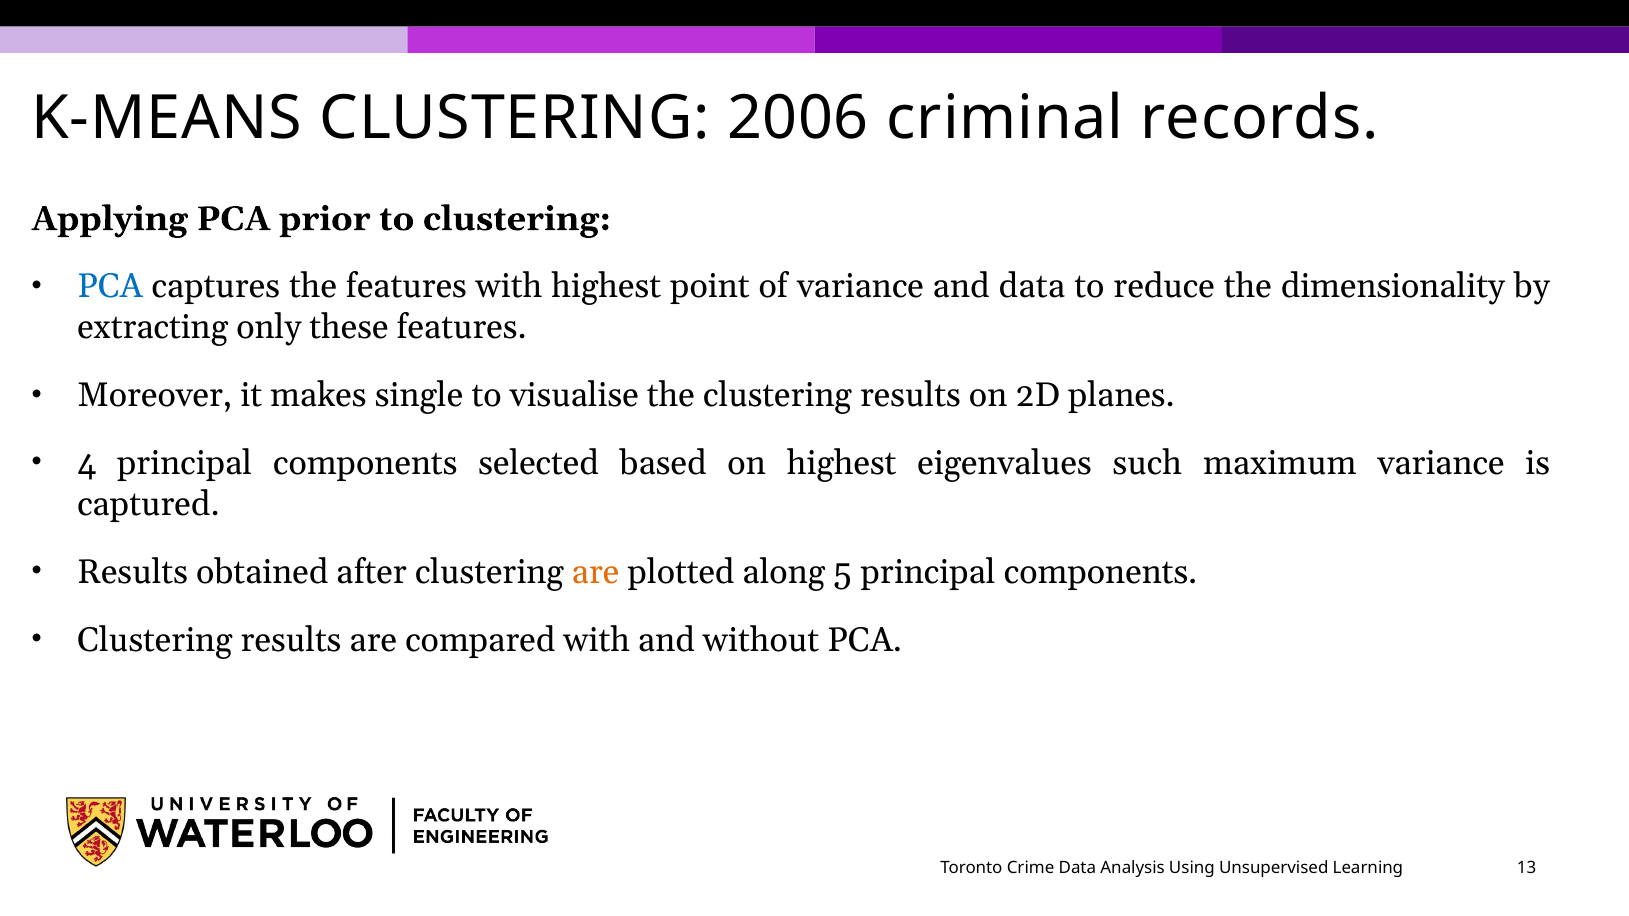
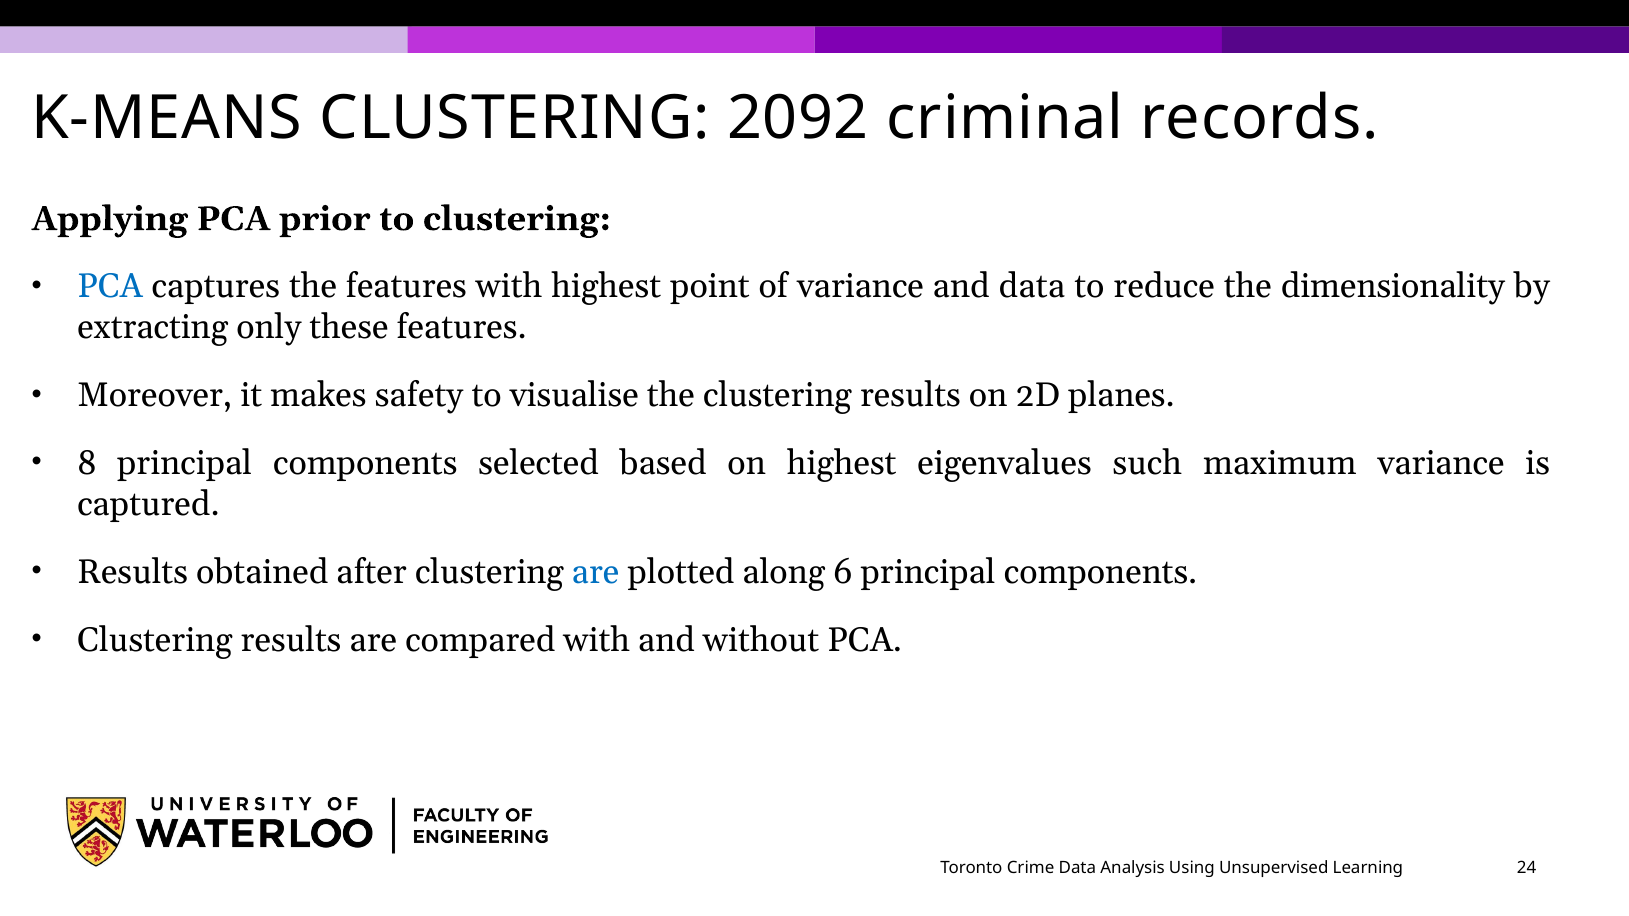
2006: 2006 -> 2092 (798, 119)
single: single -> safety (419, 396)
4: 4 -> 8 (87, 463)
are colour: orange -> blue (596, 572)
5: 5 -> 6 (843, 572)
13: 13 -> 24 (1527, 869)
